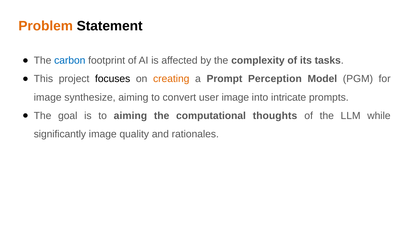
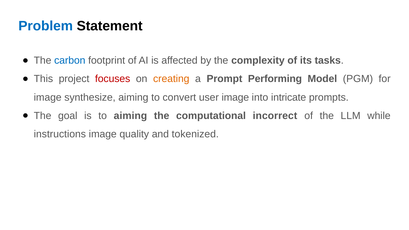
Problem colour: orange -> blue (46, 26)
focuses colour: black -> red (113, 79)
Perception: Perception -> Performing (275, 79)
thoughts: thoughts -> incorrect (275, 116)
significantly: significantly -> instructions (60, 134)
rationales: rationales -> tokenized (195, 134)
